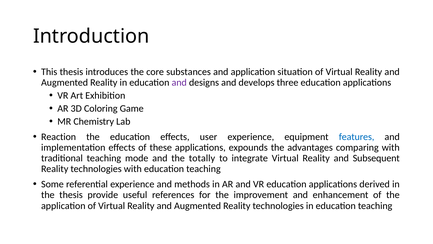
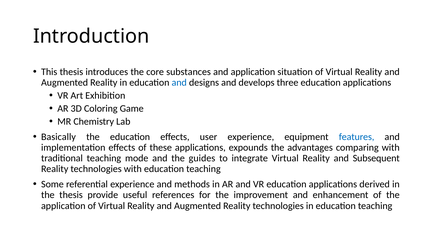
and colour: purple -> blue (179, 82)
Reaction: Reaction -> Basically (59, 137)
totally: totally -> guides (202, 158)
